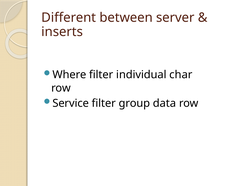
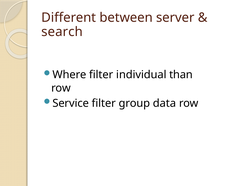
inserts: inserts -> search (62, 32)
char: char -> than (181, 75)
